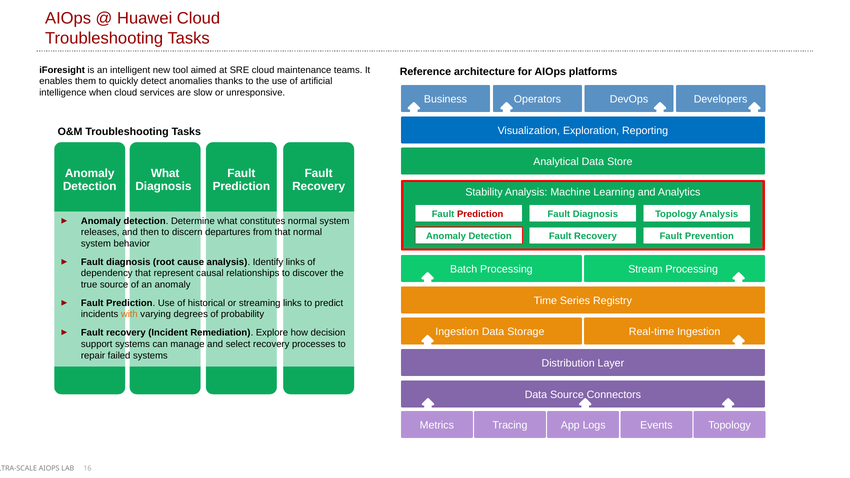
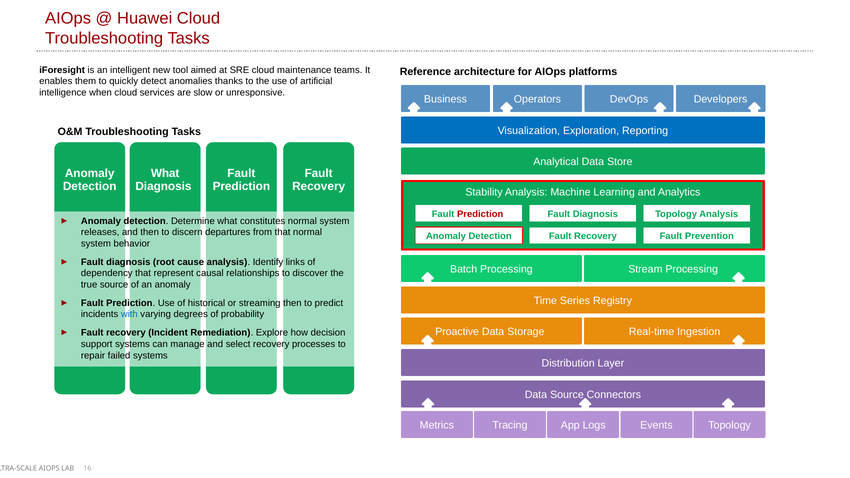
streaming links: links -> then (292, 303)
with colour: orange -> blue (129, 314)
Ingestion: Ingestion -> Proactive (457, 332)
